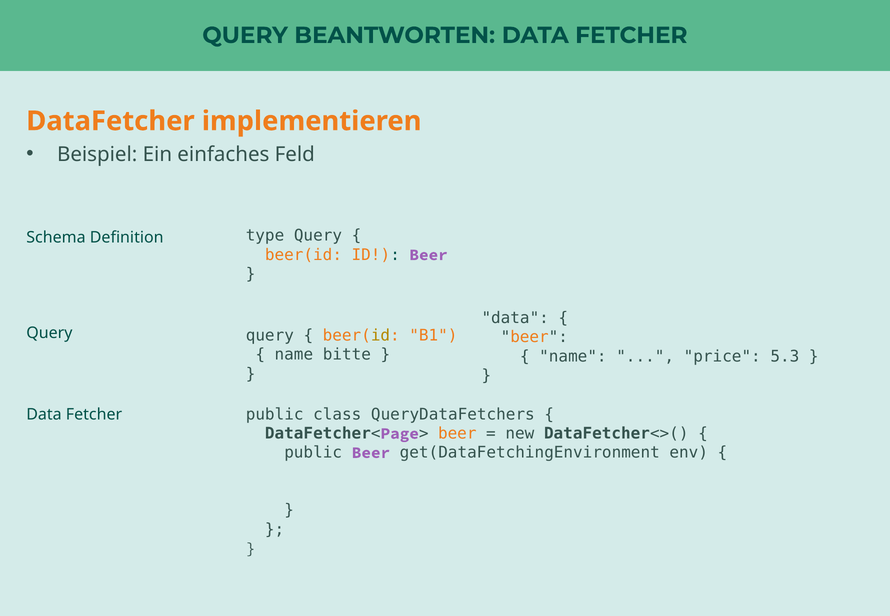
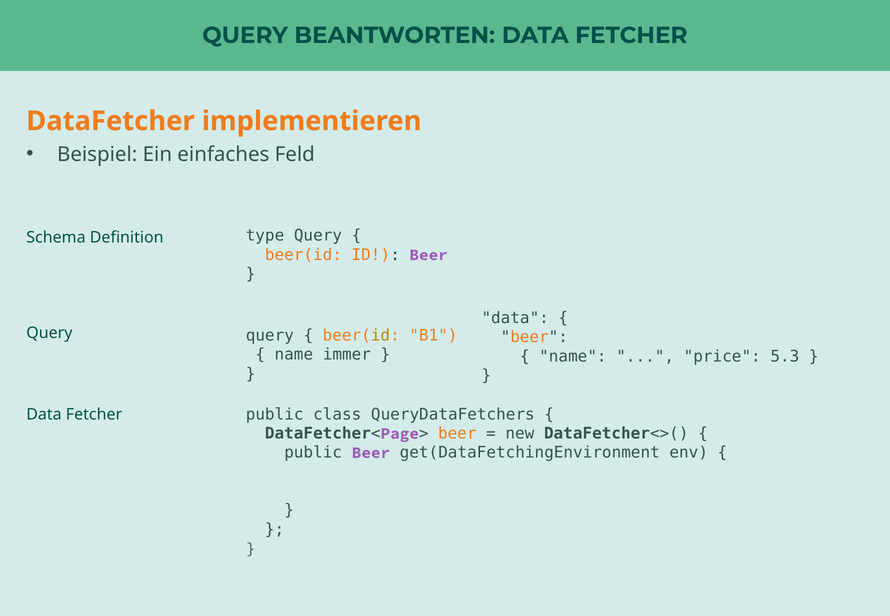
bitte: bitte -> immer (347, 355)
